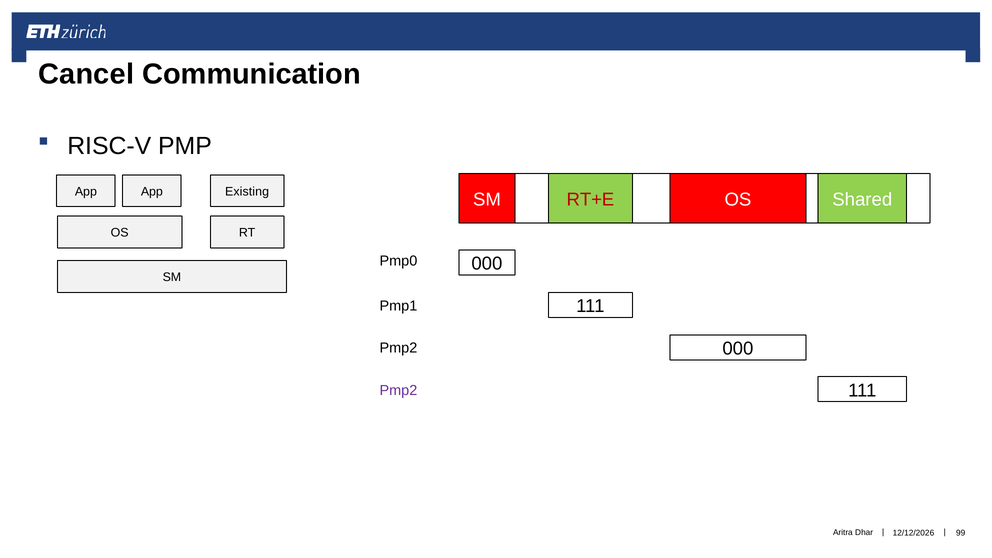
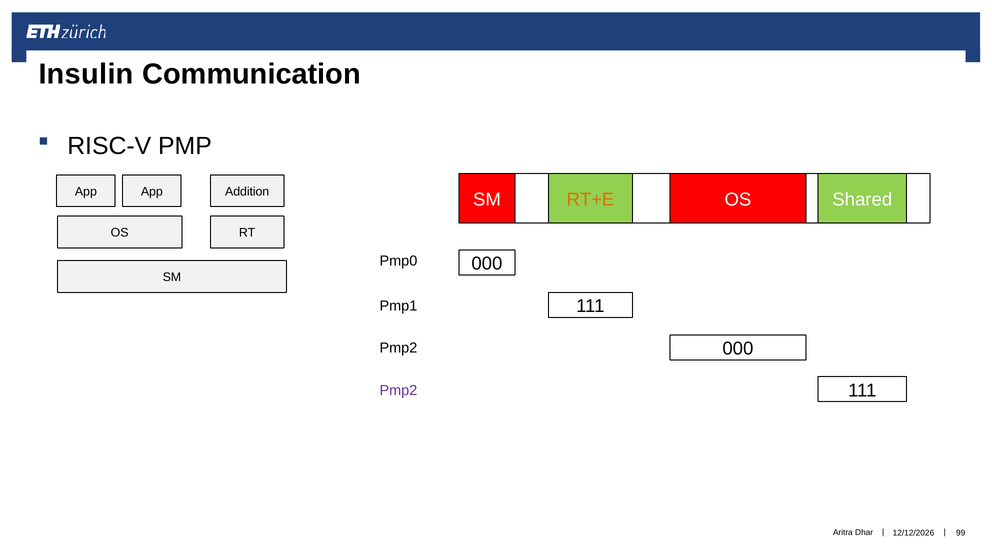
Cancel: Cancel -> Insulin (86, 74)
Existing: Existing -> Addition (247, 192)
RT+E colour: red -> orange (590, 200)
